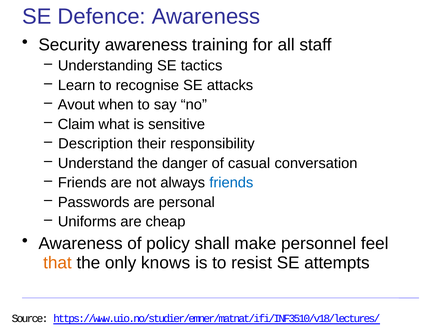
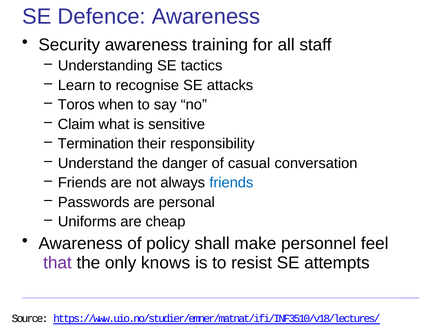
Avout: Avout -> Toros (76, 105)
Description: Description -> Termination (96, 144)
that colour: orange -> purple (57, 262)
